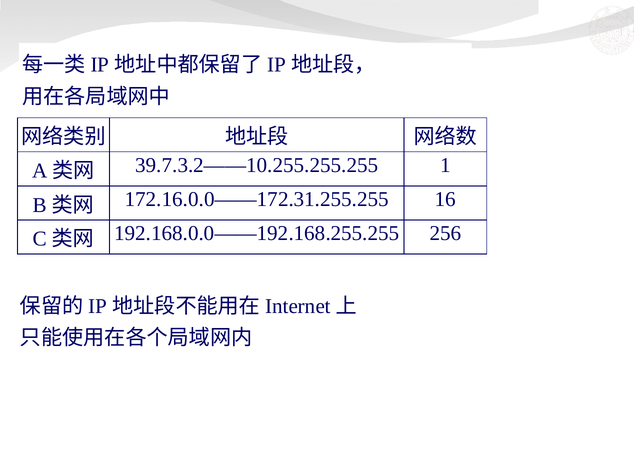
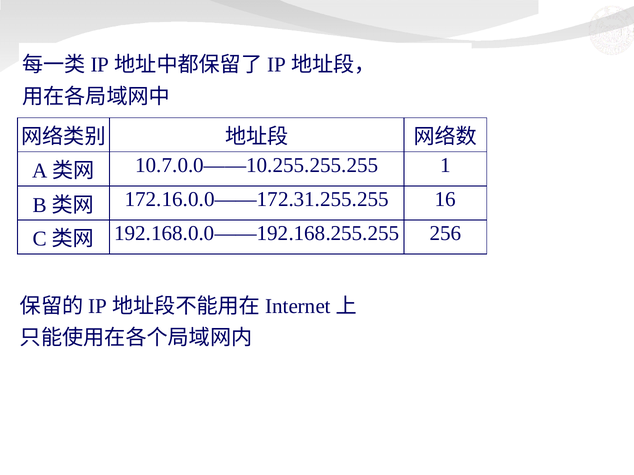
39.7.3.2——10.255.255.255: 39.7.3.2——10.255.255.255 -> 10.7.0.0——10.255.255.255 (257, 165)
